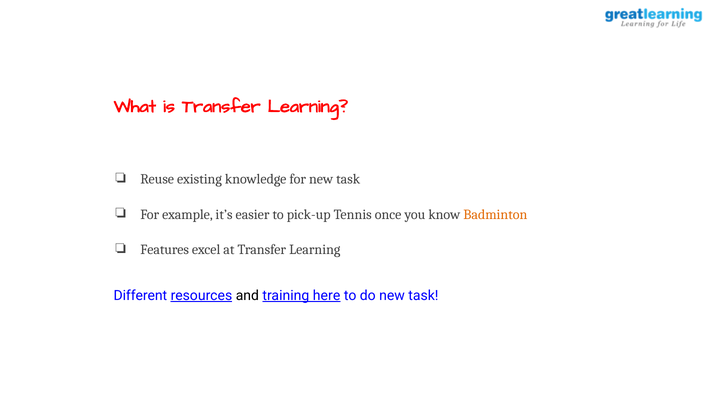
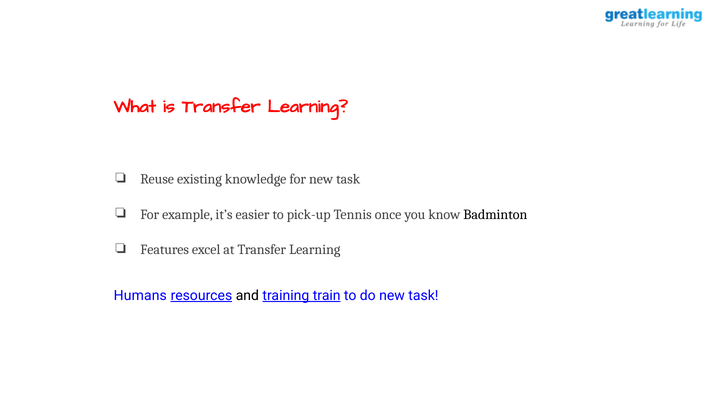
Badminton colour: orange -> black (495, 214)
Different: Different -> Humans (140, 295)
here: here -> train (327, 295)
